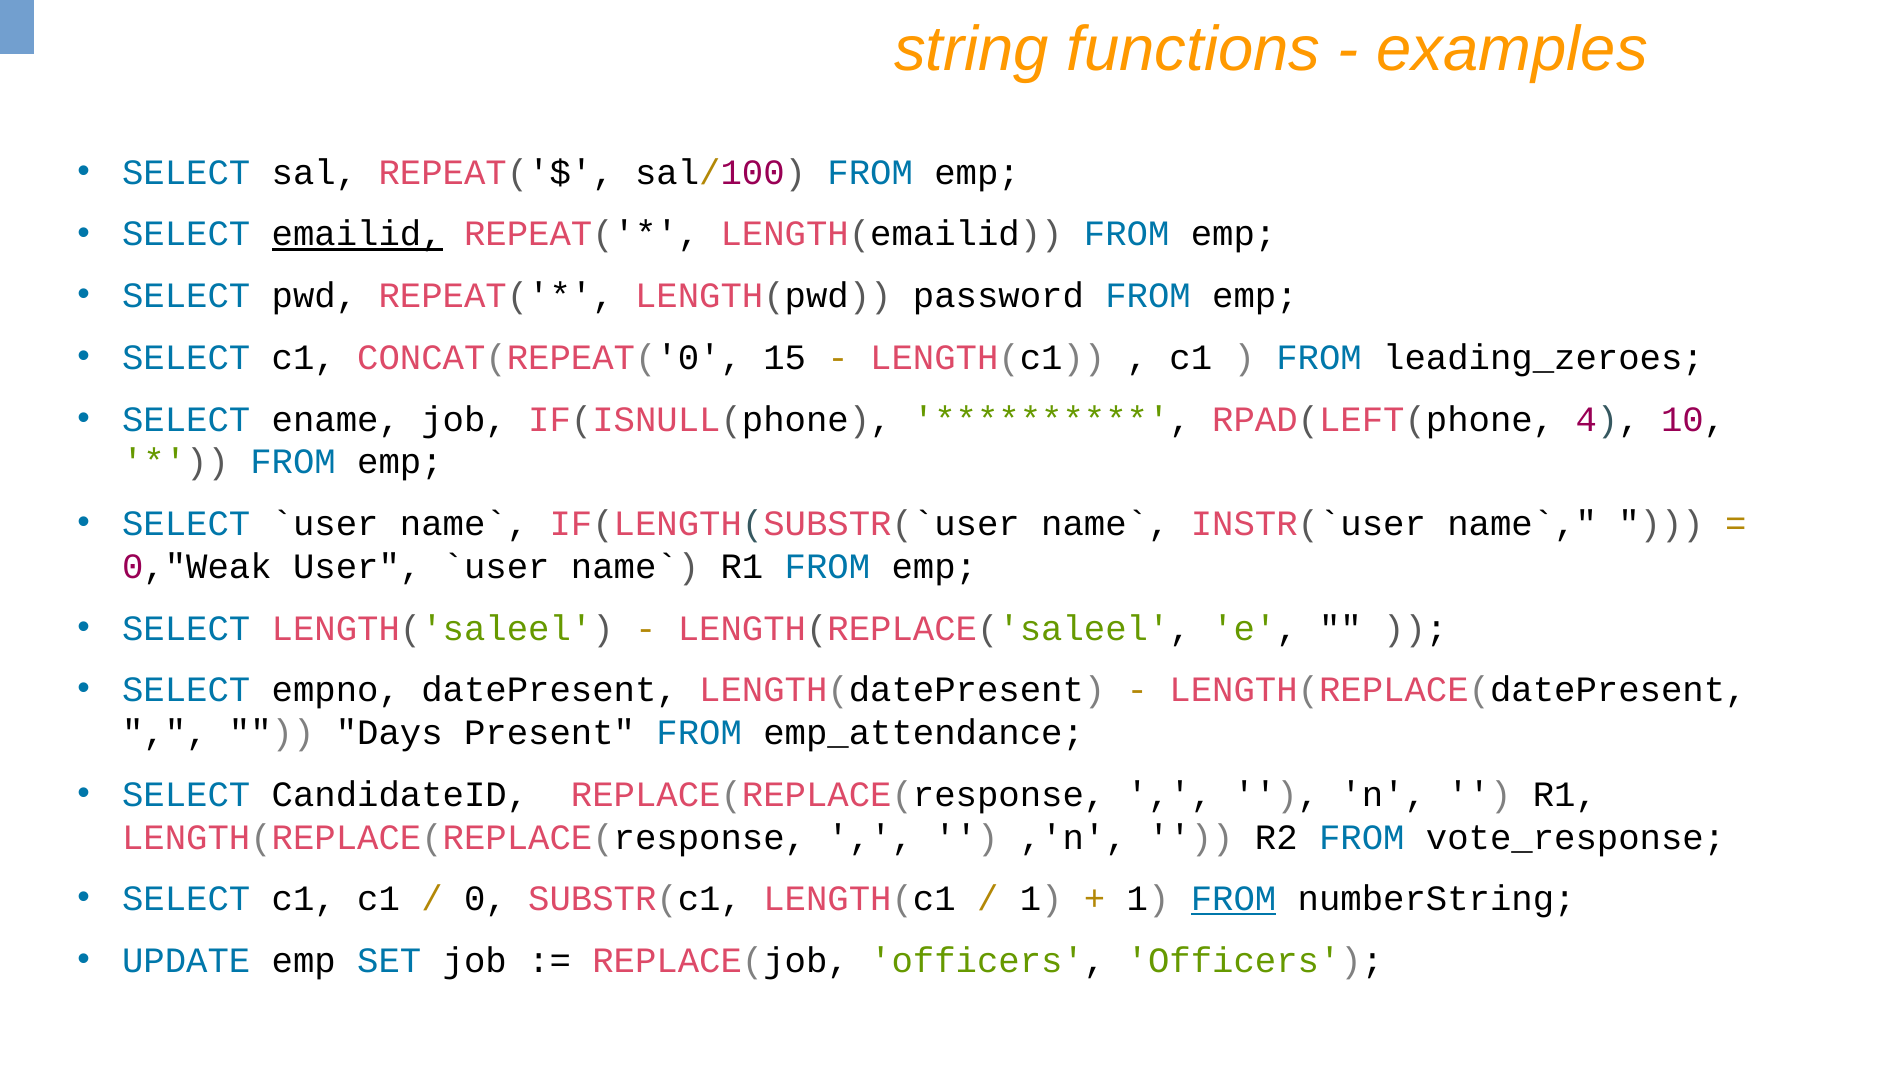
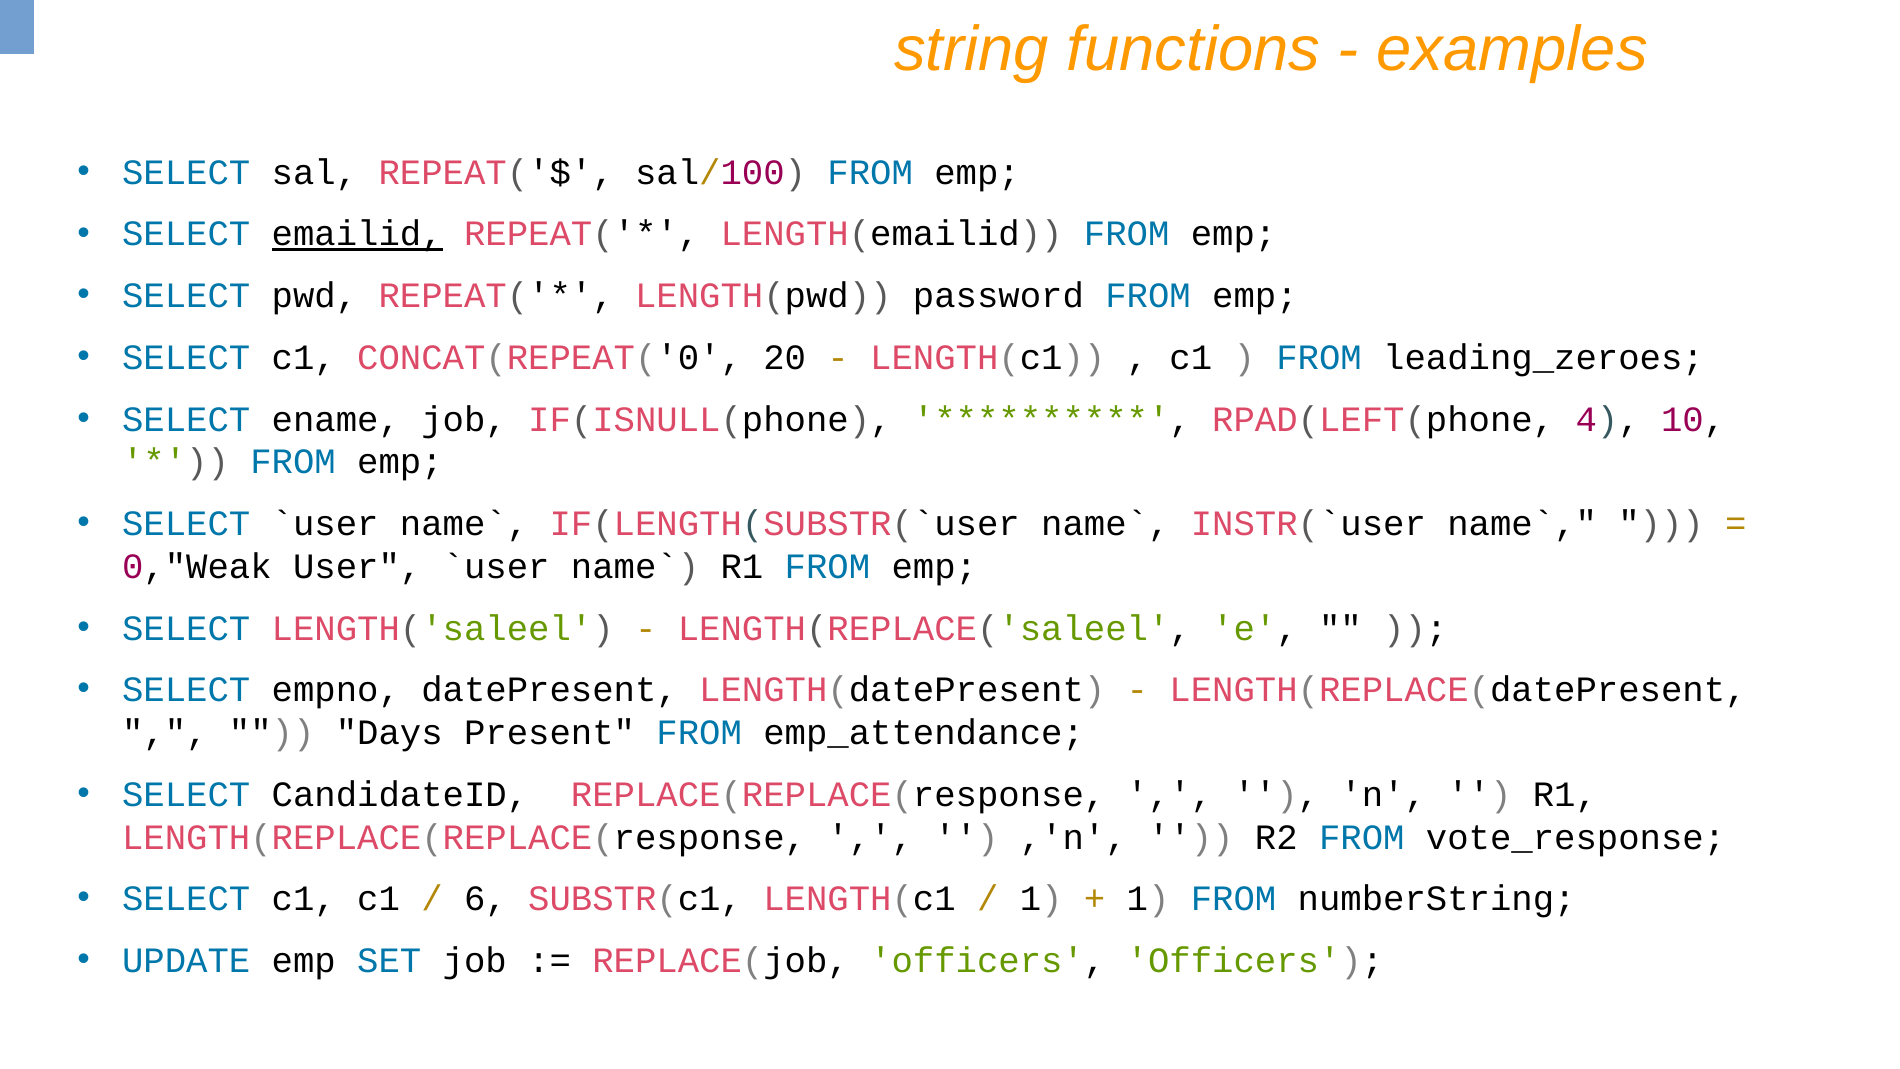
15: 15 -> 20 (785, 358)
0: 0 -> 6 (485, 899)
FROM underline: present -> none (1234, 899)
